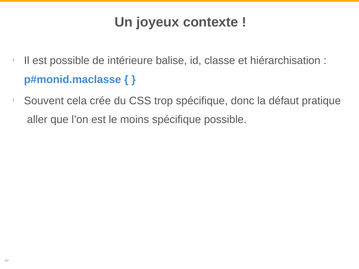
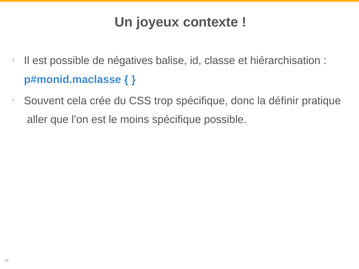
intérieure: intérieure -> négatives (130, 61)
défaut: défaut -> définir (284, 101)
